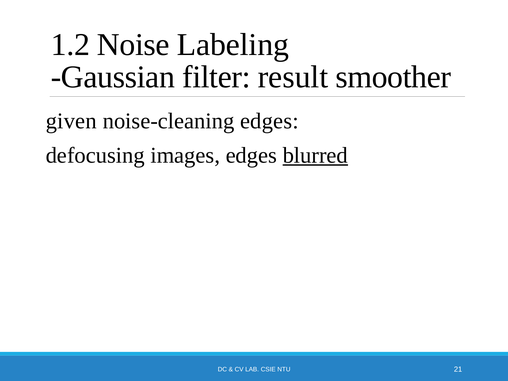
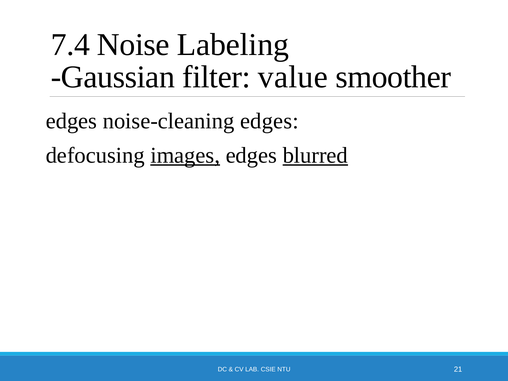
1.2: 1.2 -> 7.4 (70, 45)
result: result -> value (293, 77)
given: given -> edges (71, 121)
images underline: none -> present (185, 155)
